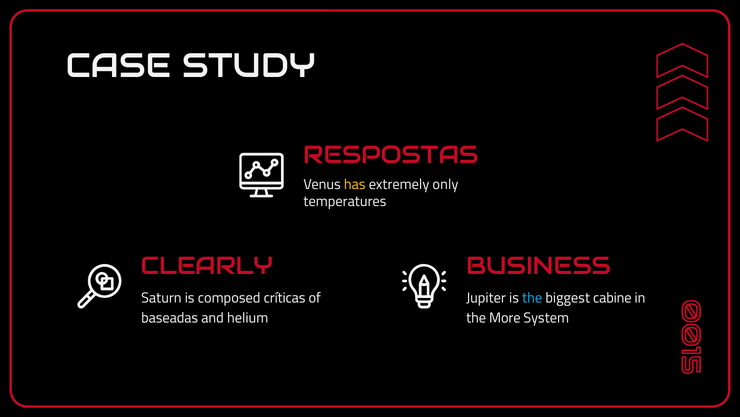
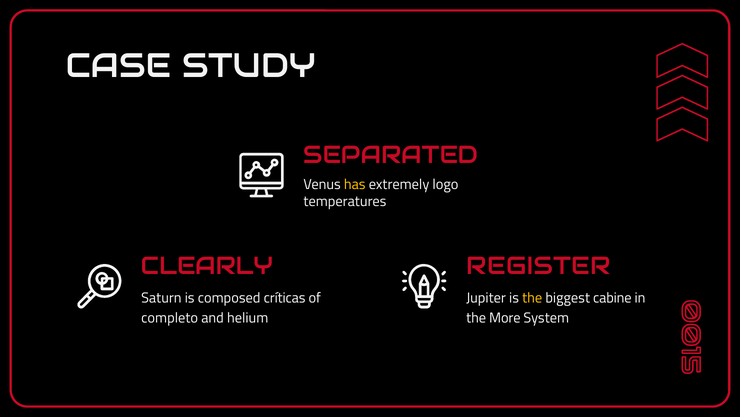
RESPOSTAS: RESPOSTAS -> SEPARATED (391, 155)
only: only -> logo (445, 184)
BUSINESS: BUSINESS -> REGISTER (539, 266)
the colour: light blue -> yellow (532, 298)
baseadas: baseadas -> completo (170, 317)
